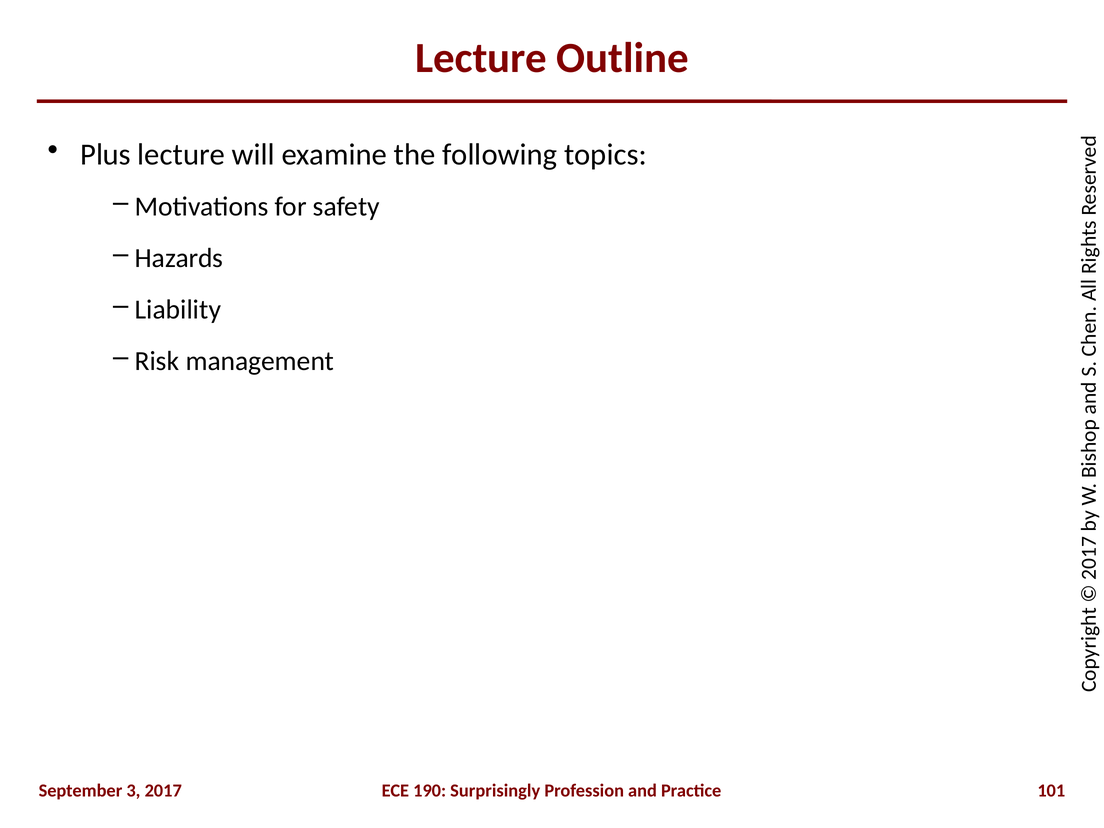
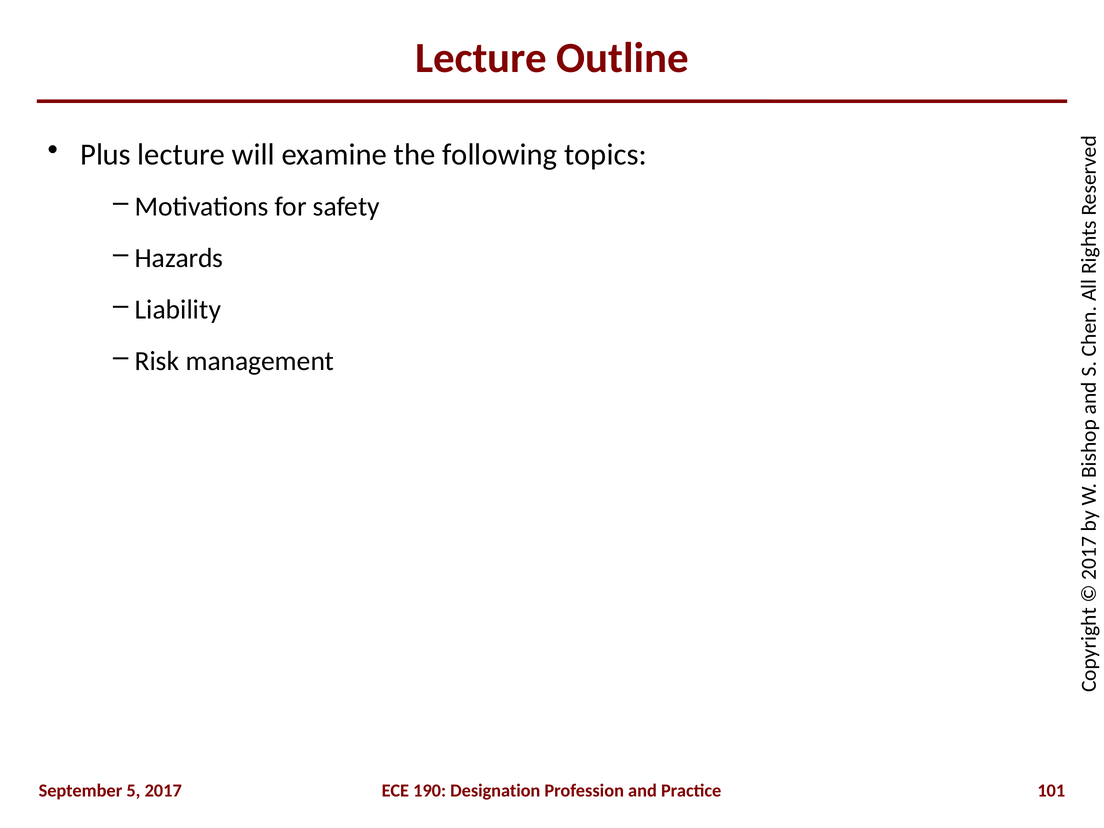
3: 3 -> 5 (133, 791)
Surprisingly: Surprisingly -> Designation (495, 791)
